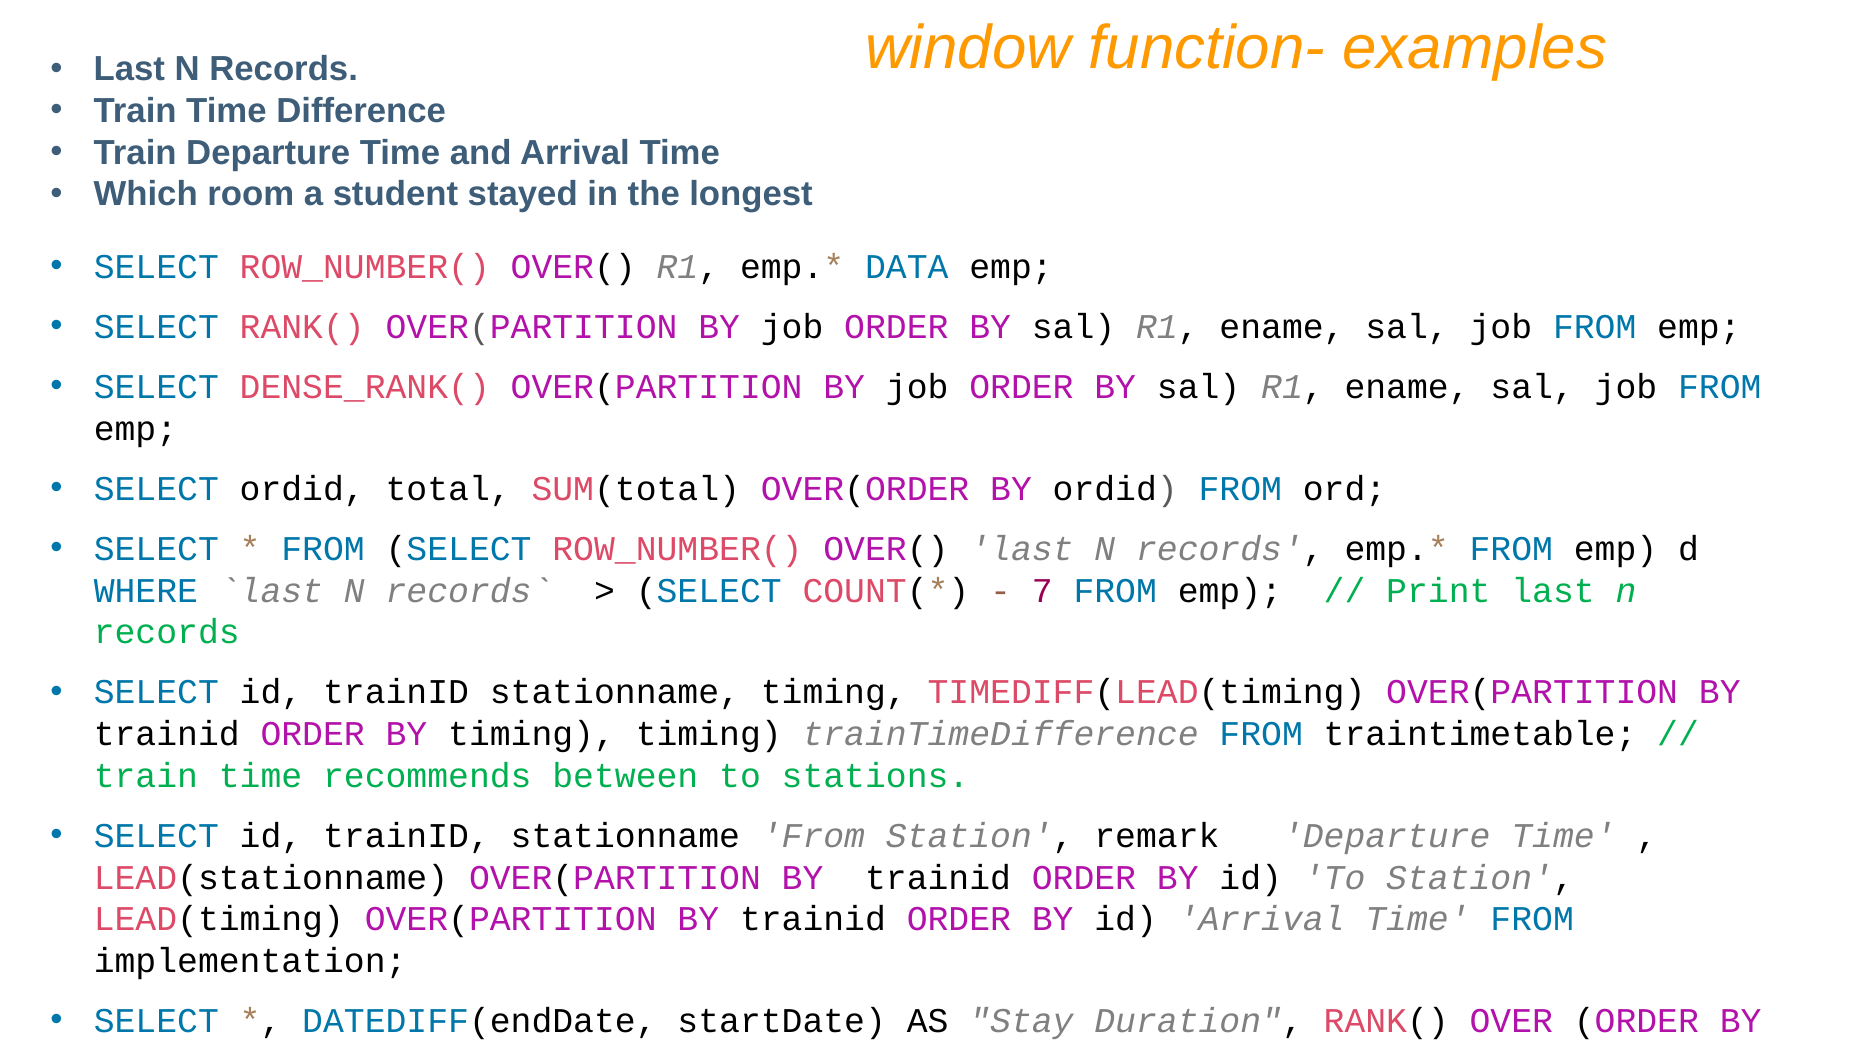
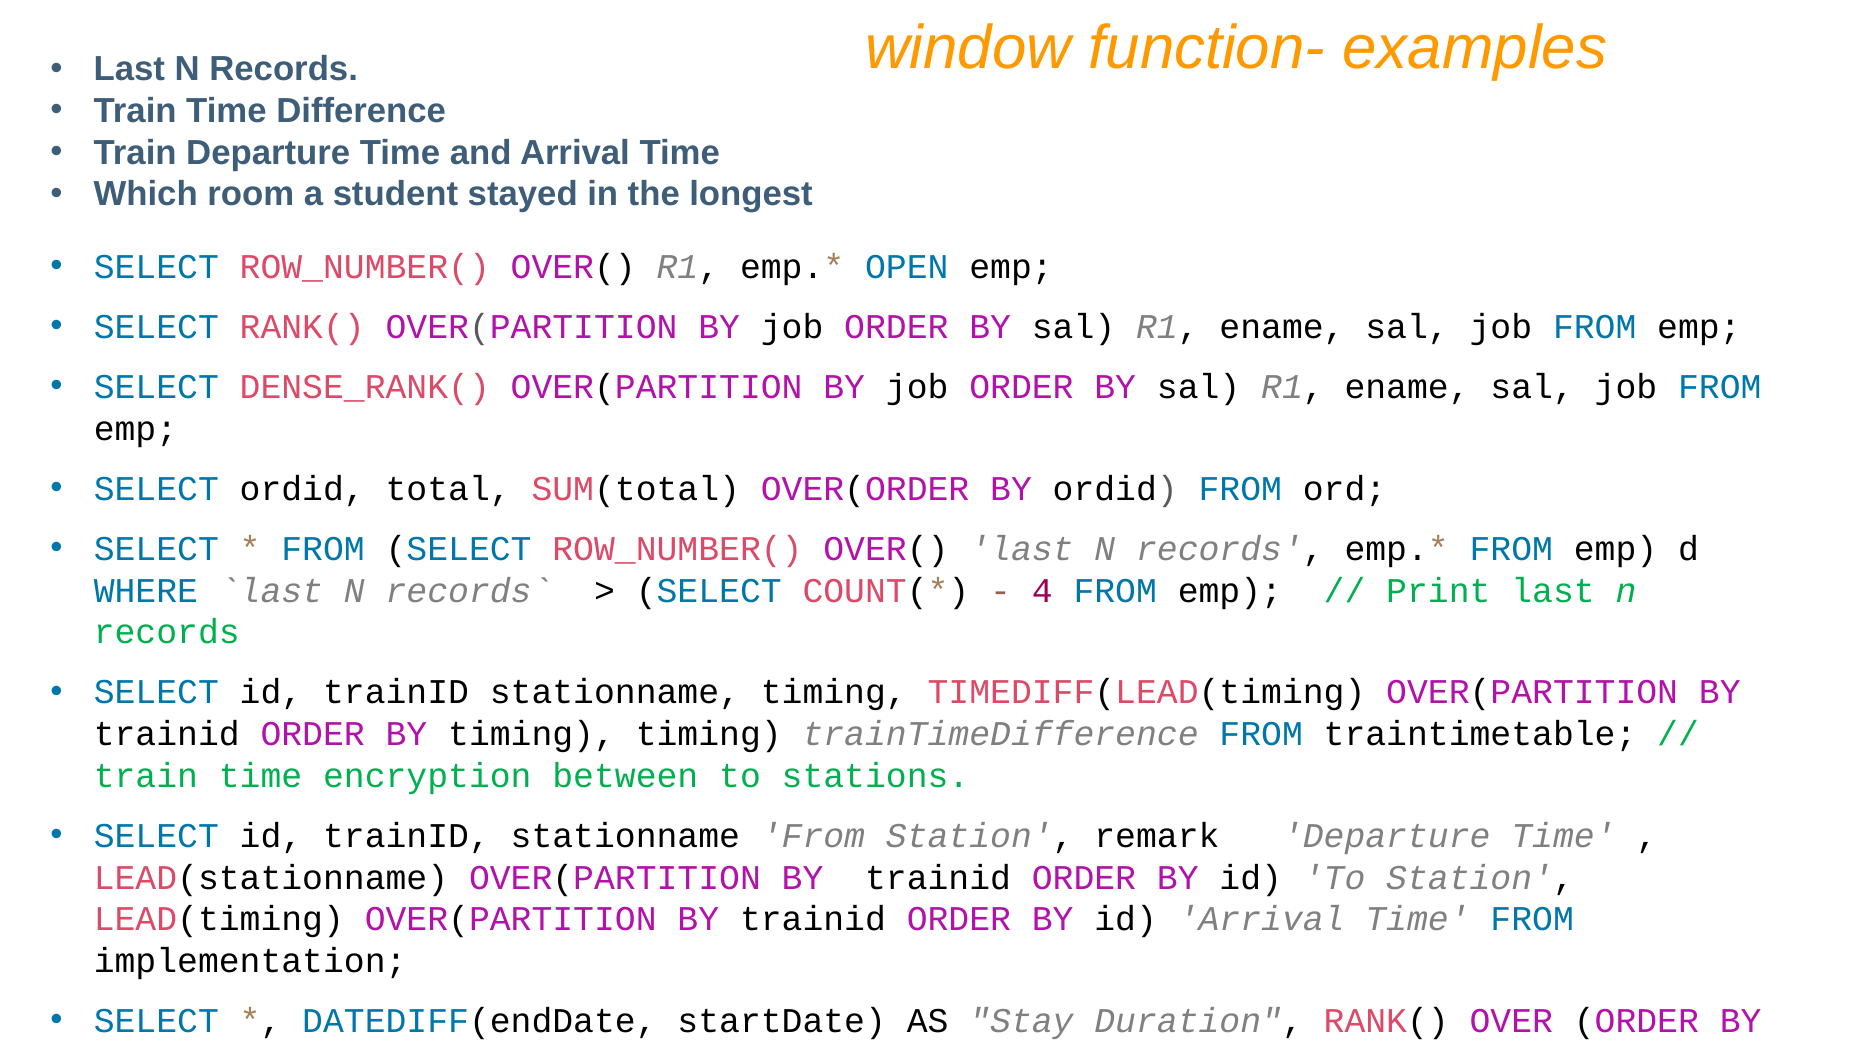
DATA: DATA -> OPEN (907, 267)
7: 7 -> 4 (1042, 591)
recommends: recommends -> encryption (427, 776)
